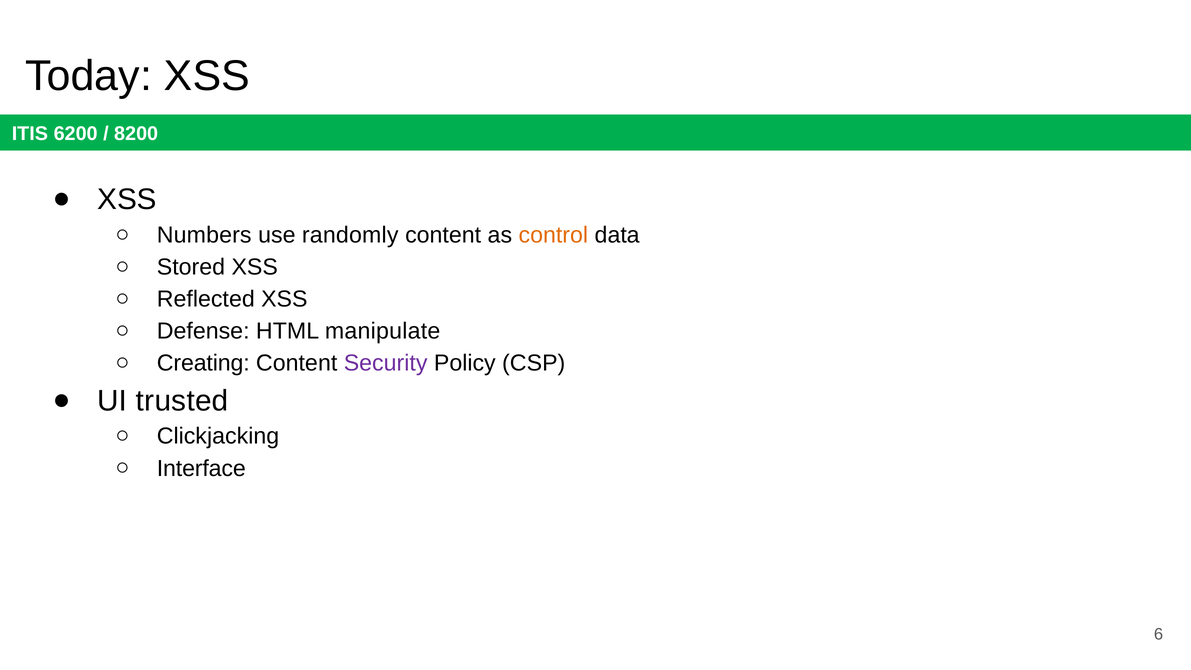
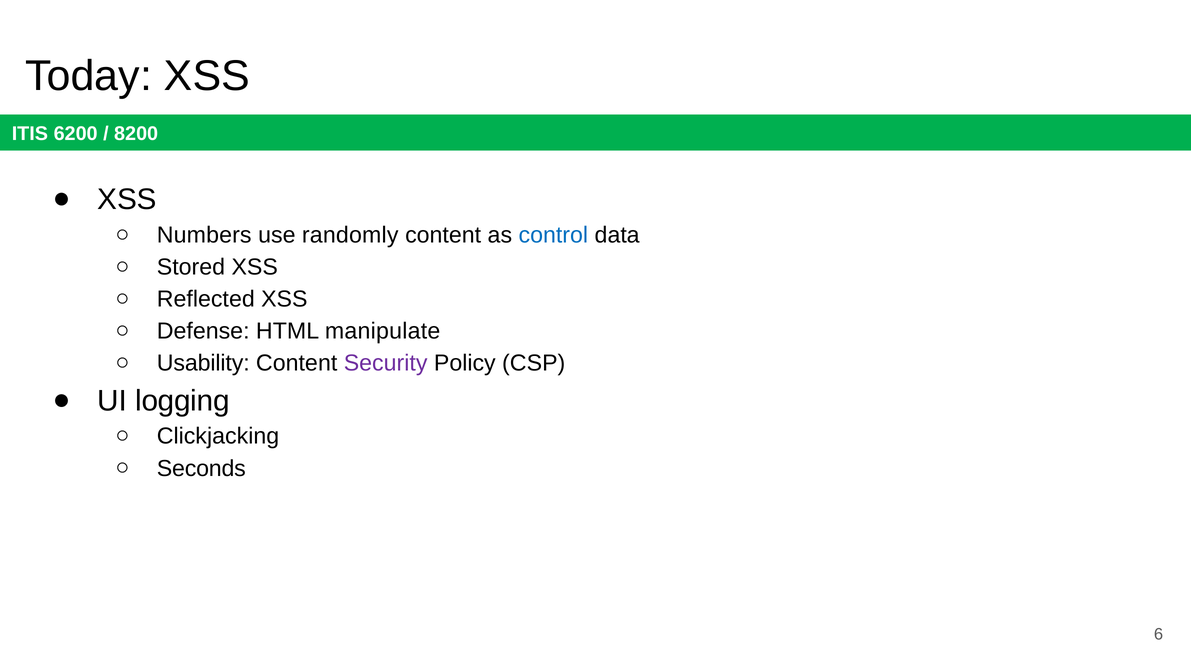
control colour: orange -> blue (553, 235)
Creating: Creating -> Usability (203, 363)
trusted: trusted -> logging (182, 401)
Interface: Interface -> Seconds (201, 468)
